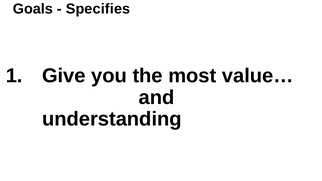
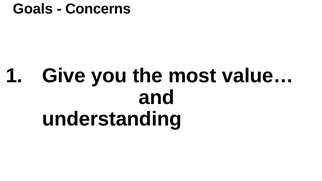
Specifies: Specifies -> Concerns (98, 9)
